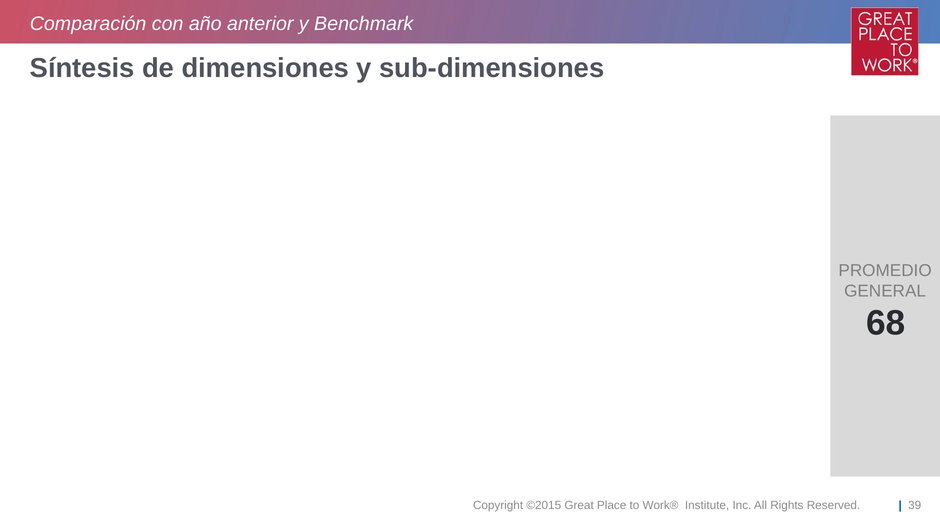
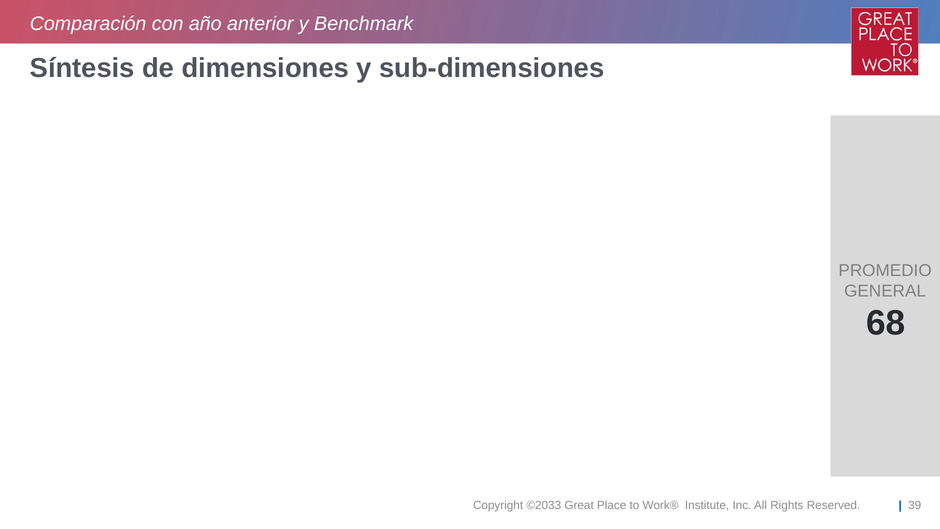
©2015: ©2015 -> ©2033 (544, 505)
